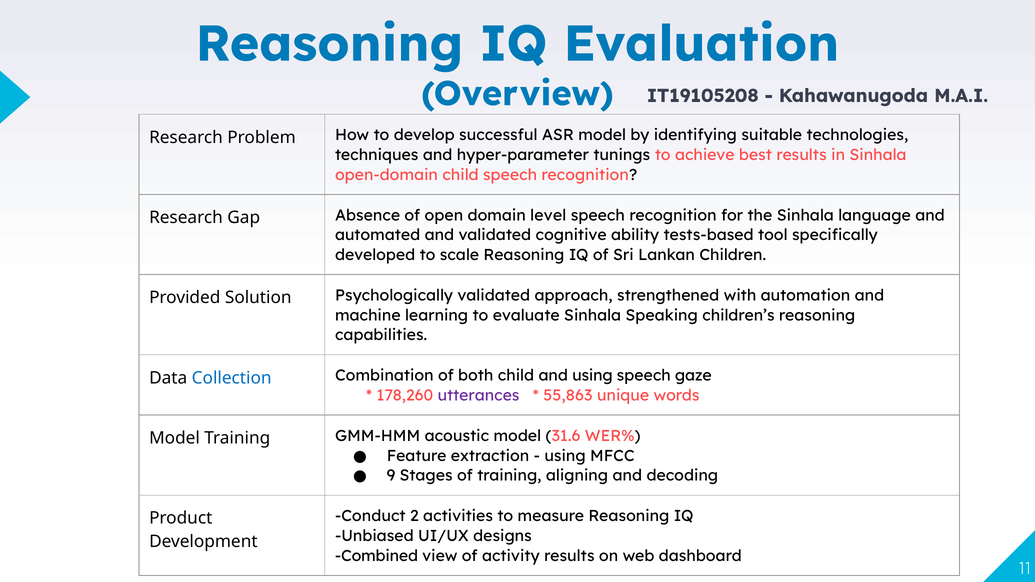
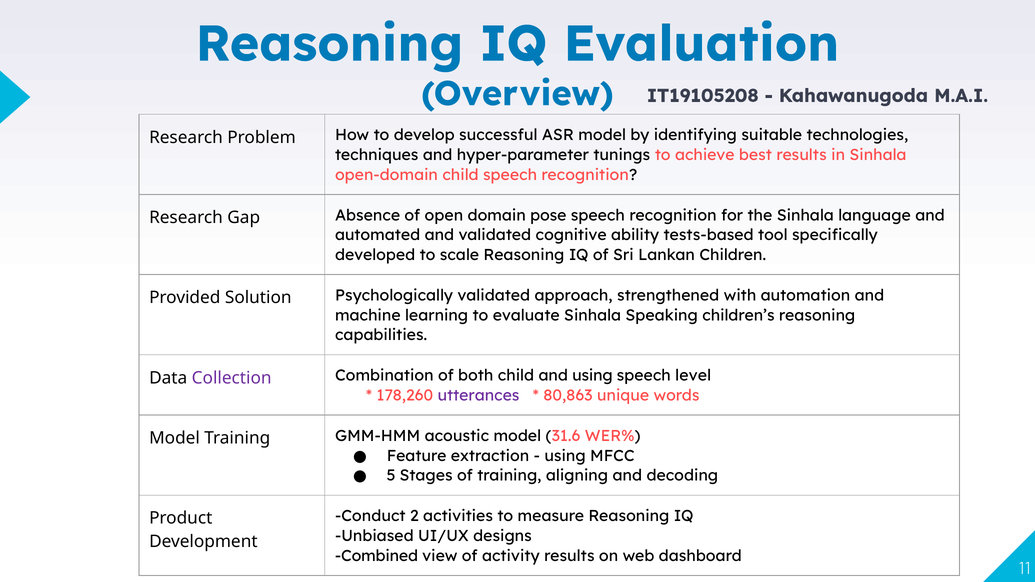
level: level -> pose (548, 215)
Collection colour: blue -> purple (232, 378)
gaze: gaze -> level (693, 376)
55,863: 55,863 -> 80,863 (568, 396)
9: 9 -> 5 (391, 476)
